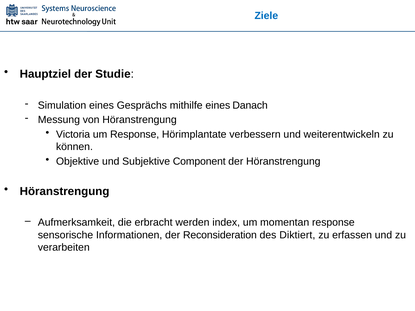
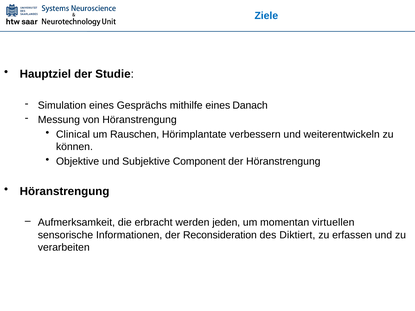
Victoria: Victoria -> Clinical (73, 134)
um Response: Response -> Rauschen (135, 134)
index: index -> jeden (226, 223)
momentan response: response -> virtuellen (333, 223)
